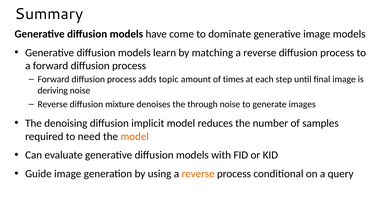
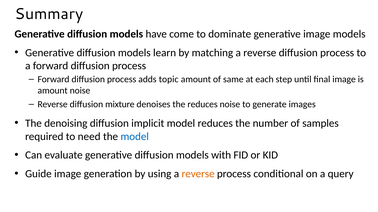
times: times -> same (233, 79)
deriving: deriving -> amount (53, 91)
the through: through -> reduces (203, 104)
model colour: orange -> blue (135, 137)
